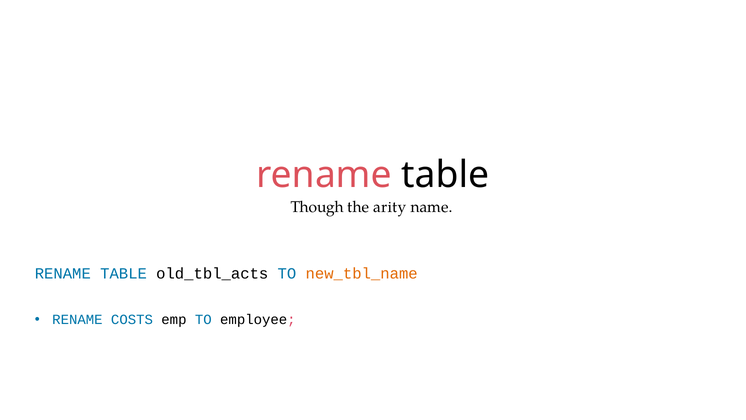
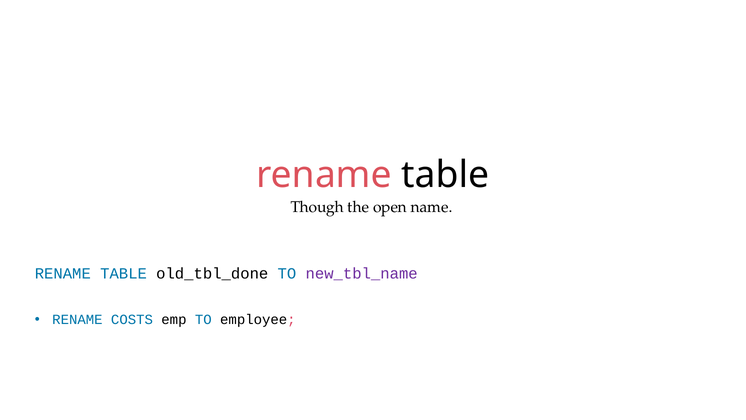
arity: arity -> open (390, 207)
old_tbl_acts: old_tbl_acts -> old_tbl_done (212, 274)
new_tbl_name colour: orange -> purple (362, 274)
